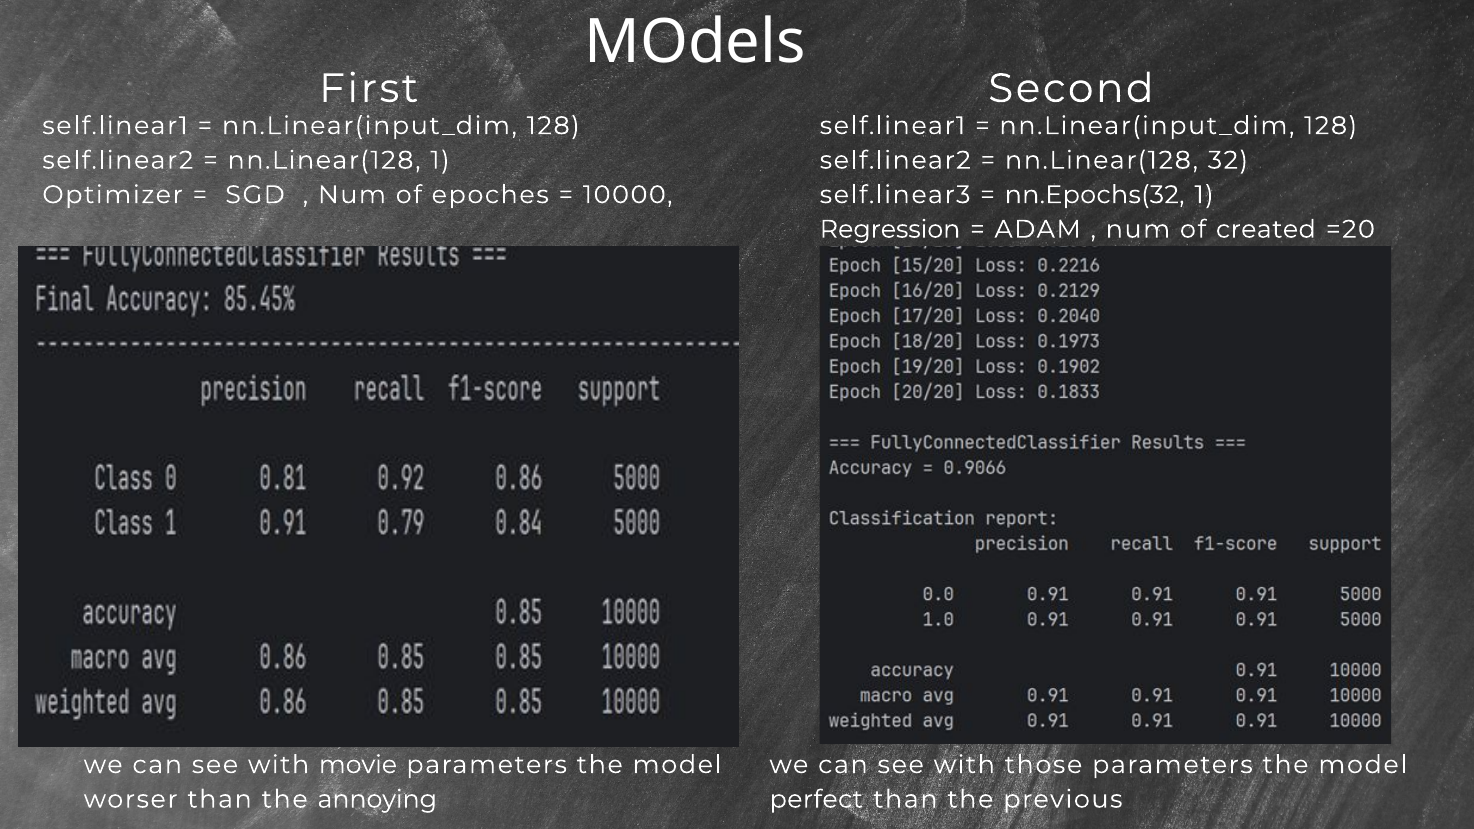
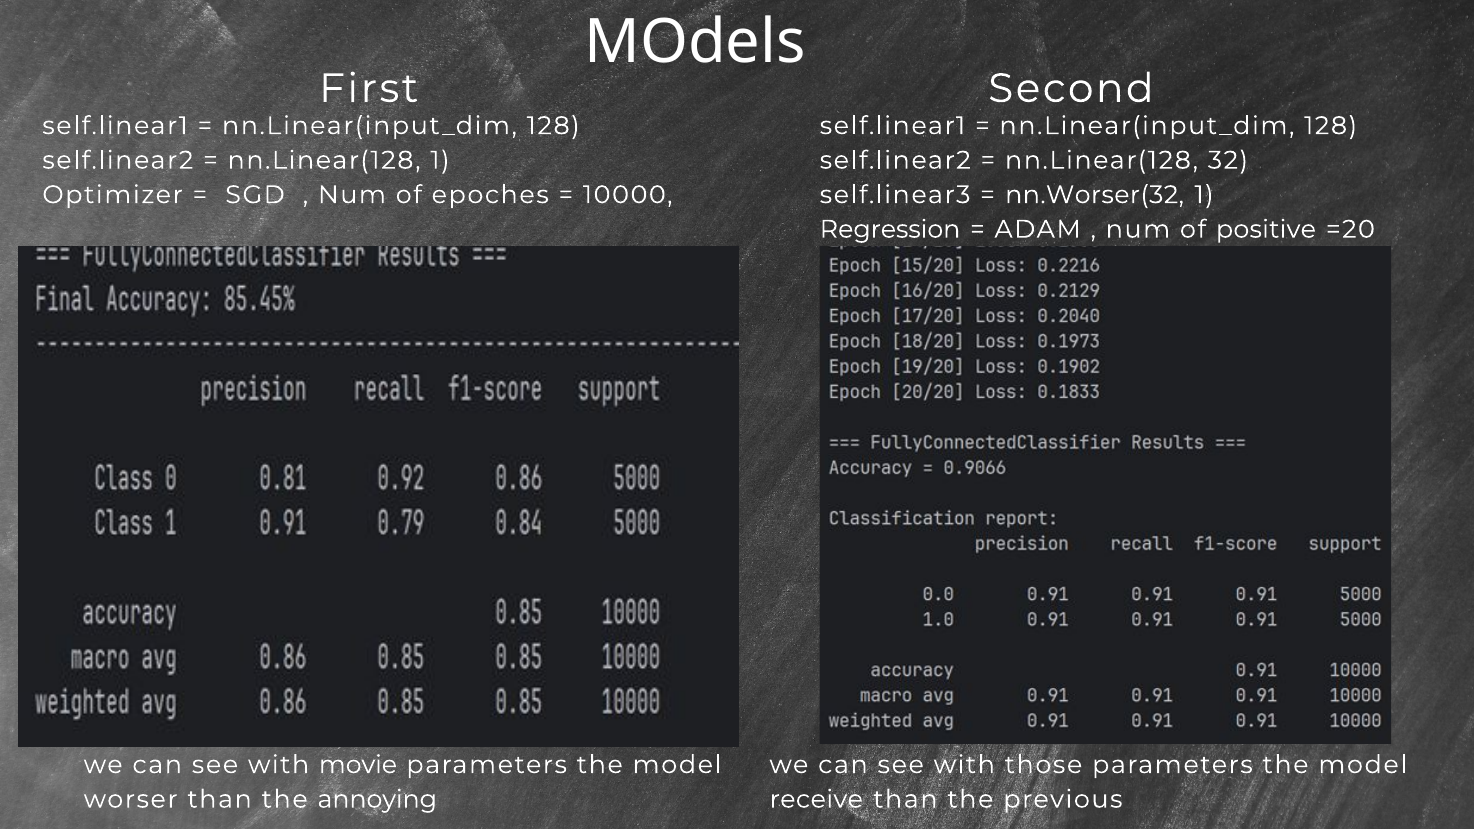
nn.Epochs(32: nn.Epochs(32 -> nn.Worser(32 (1095, 195)
created: created -> positive (1266, 229)
perfect: perfect -> receive (816, 799)
